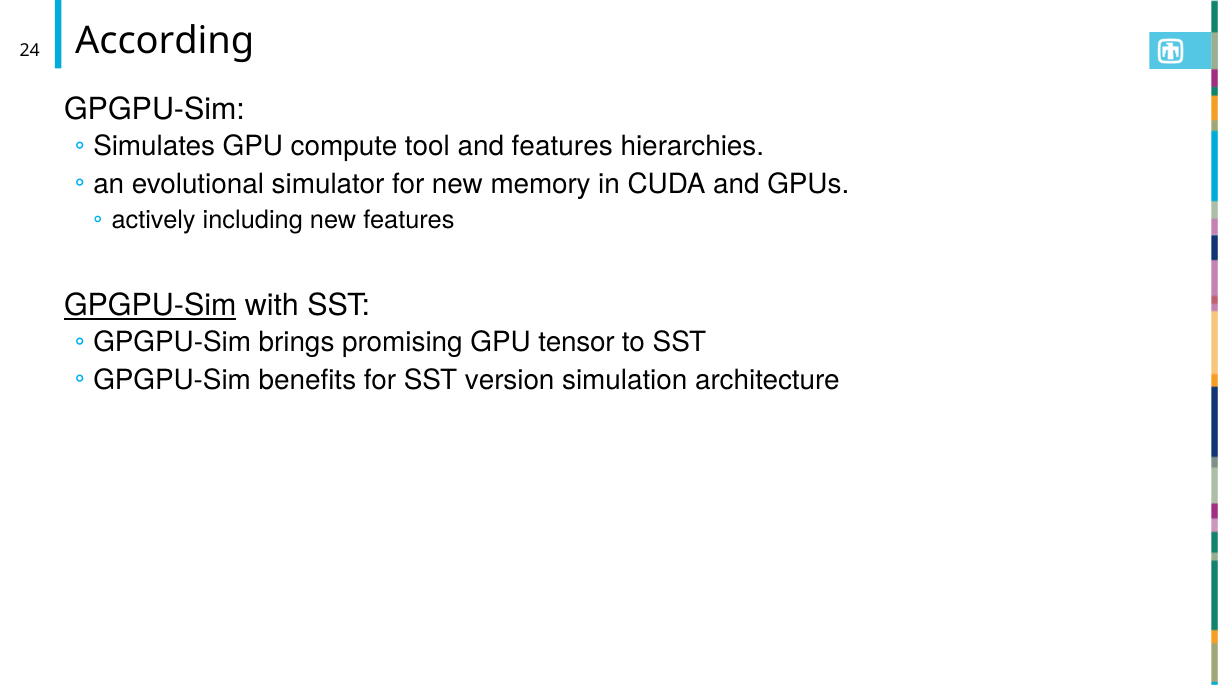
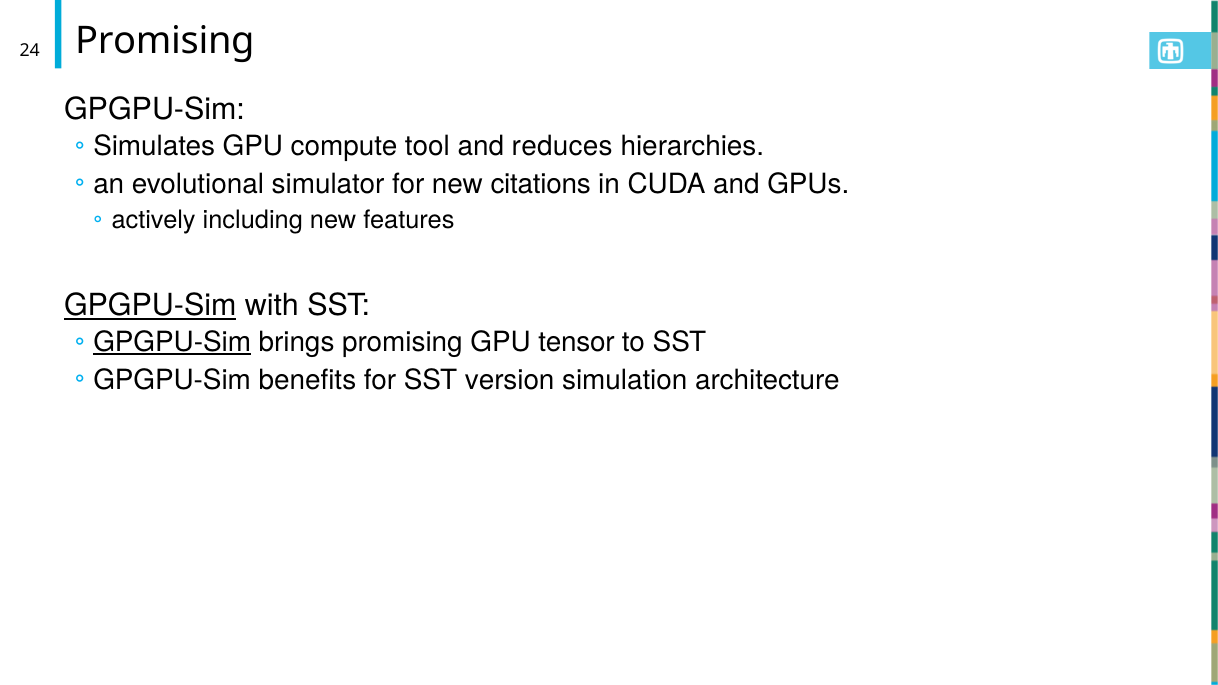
24 According: According -> Promising (165, 41)
and features: features -> reduces (562, 146)
memory: memory -> citations (541, 184)
GPGPU-Sim underline: none -> present (172, 342)
